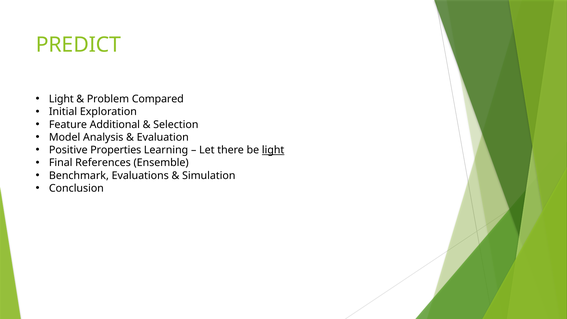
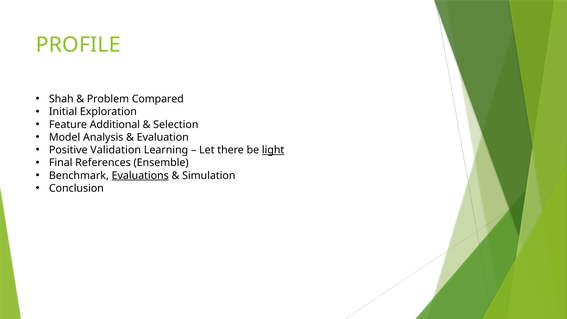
PREDICT: PREDICT -> PROFILE (78, 45)
Light: Light -> Shah (61, 99)
Properties: Properties -> Validation (116, 150)
Evaluations underline: none -> present (140, 176)
